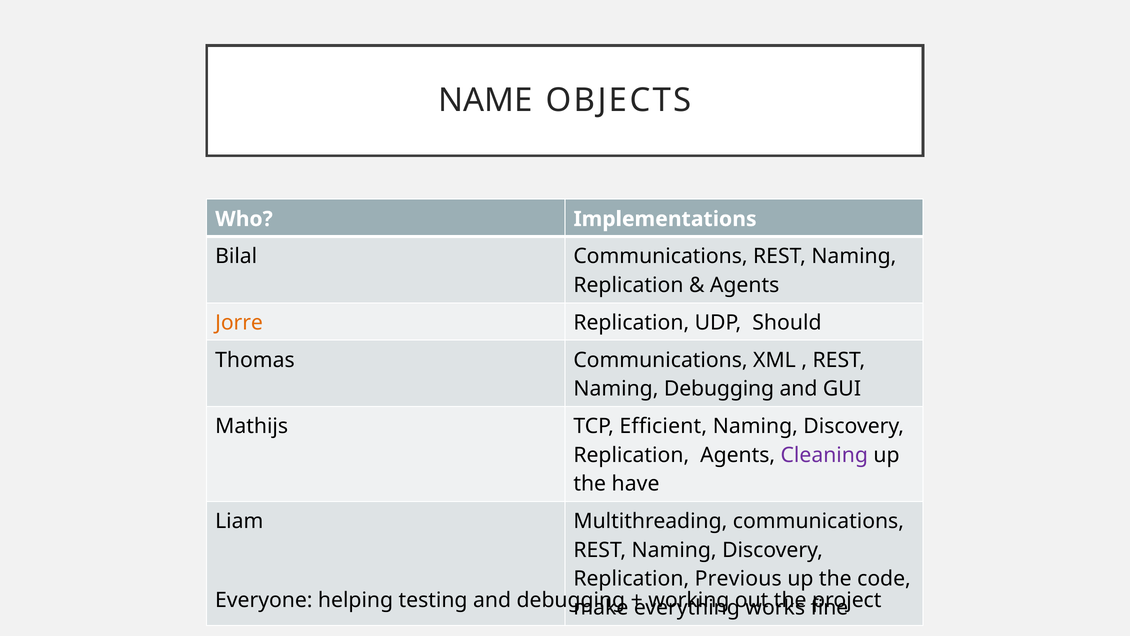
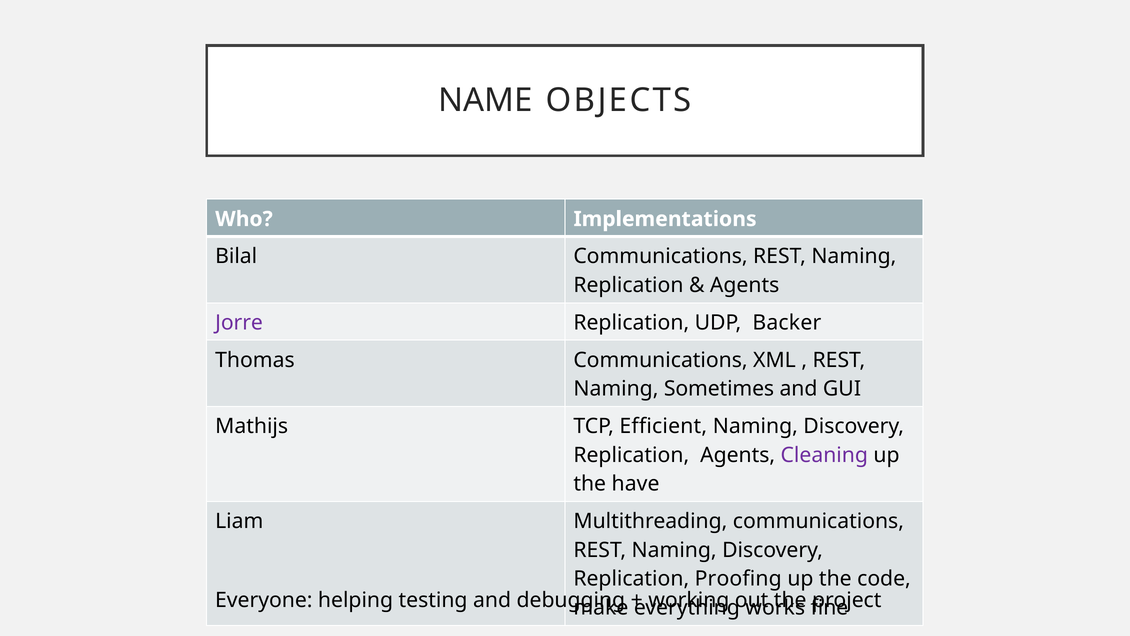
Jorre colour: orange -> purple (239, 322)
Should: Should -> Backer (787, 322)
Naming Debugging: Debugging -> Sometimes (719, 389)
Previous: Previous -> Proofing (738, 579)
